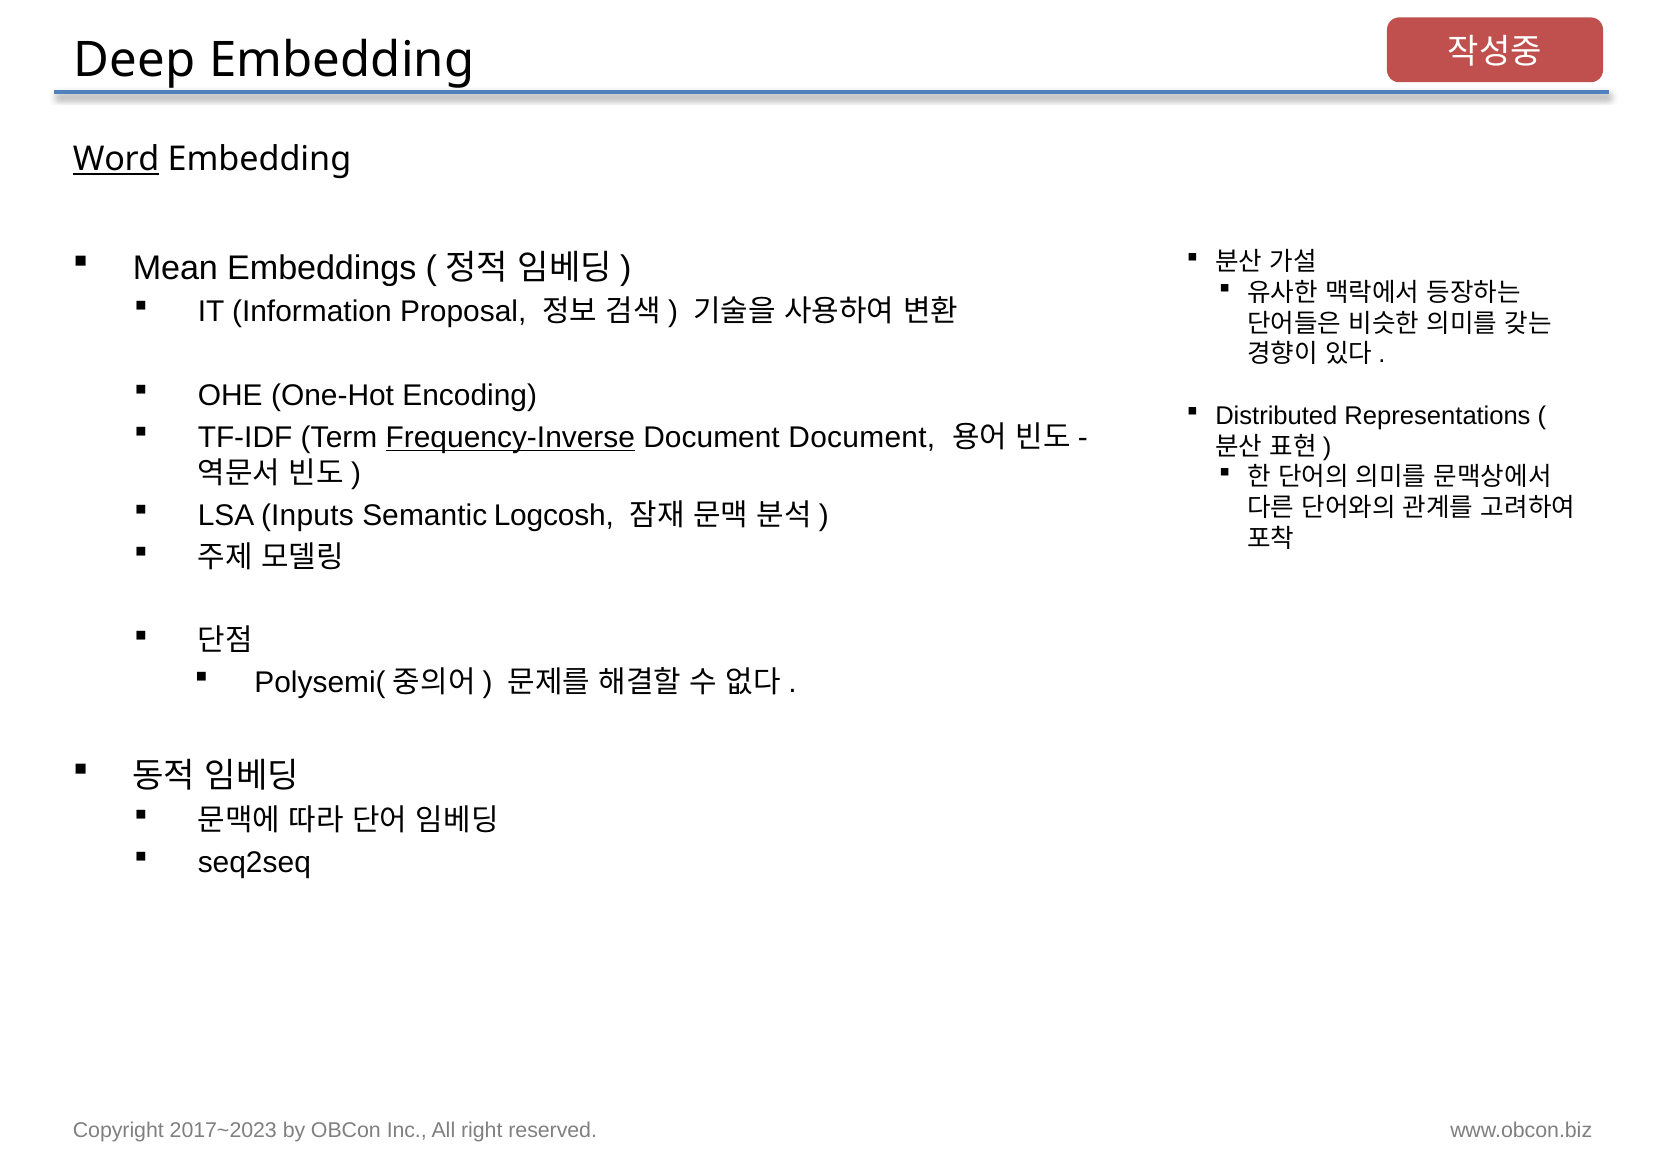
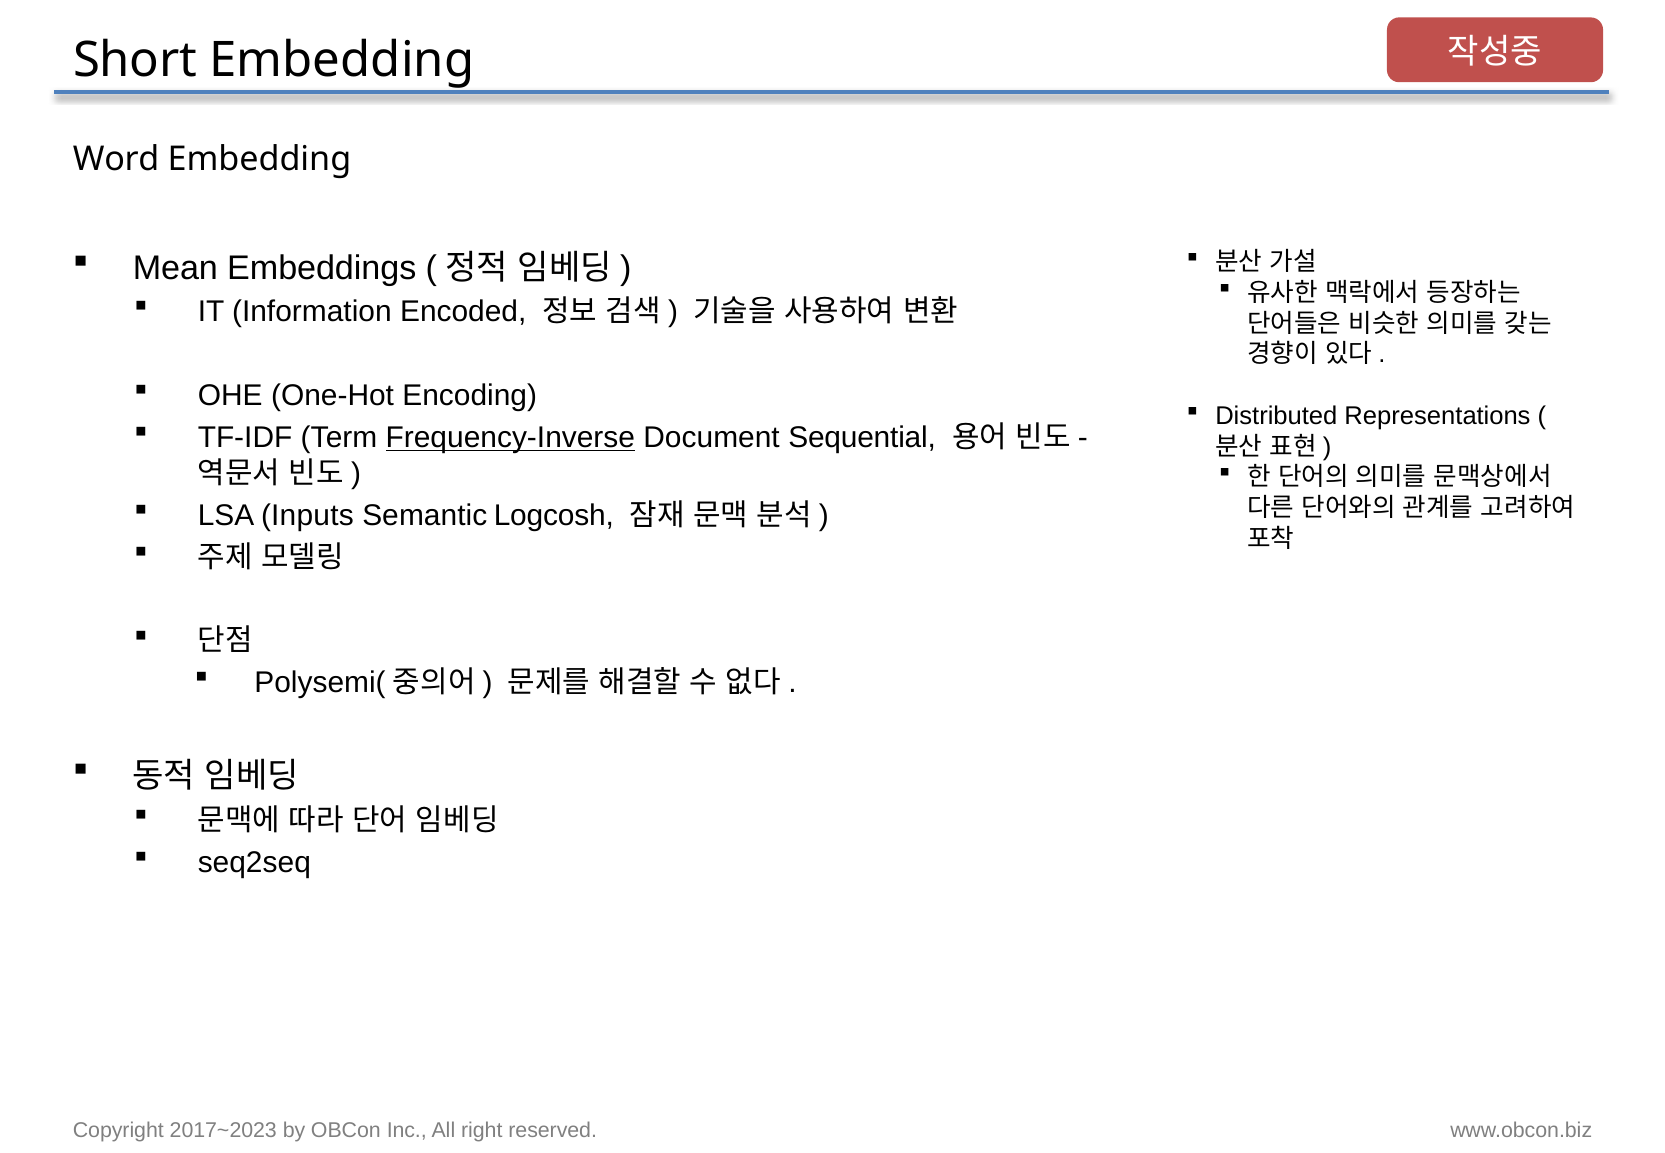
Deep: Deep -> Short (135, 60)
Word underline: present -> none (116, 159)
Proposal: Proposal -> Encoded (463, 312)
Document Document: Document -> Sequential (862, 438)
